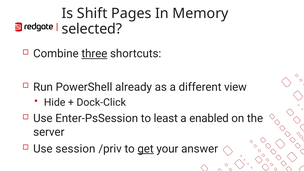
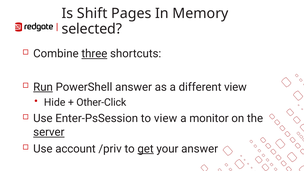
Run underline: none -> present (43, 87)
PowerShell already: already -> answer (134, 87)
Dock-Click: Dock-Click -> Other-Click (101, 102)
to least: least -> view (166, 118)
enabled: enabled -> monitor (209, 118)
server underline: none -> present (49, 132)
session: session -> account (76, 149)
